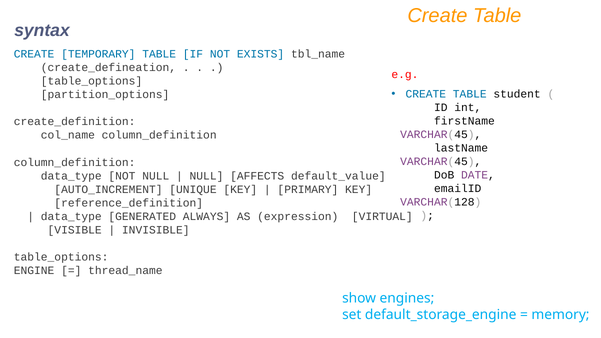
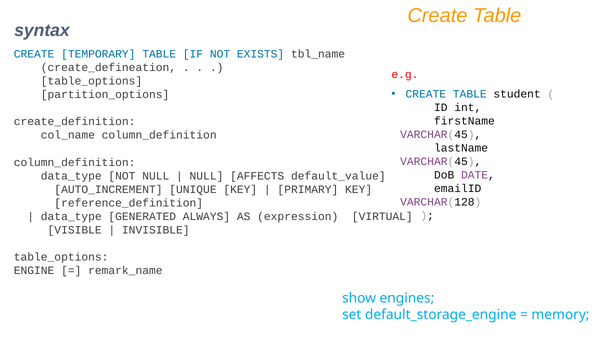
thread_name: thread_name -> remark_name (125, 271)
